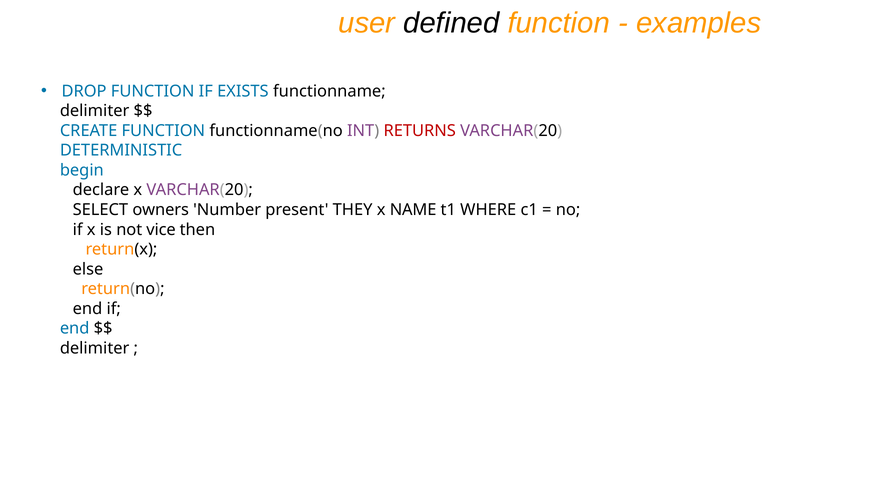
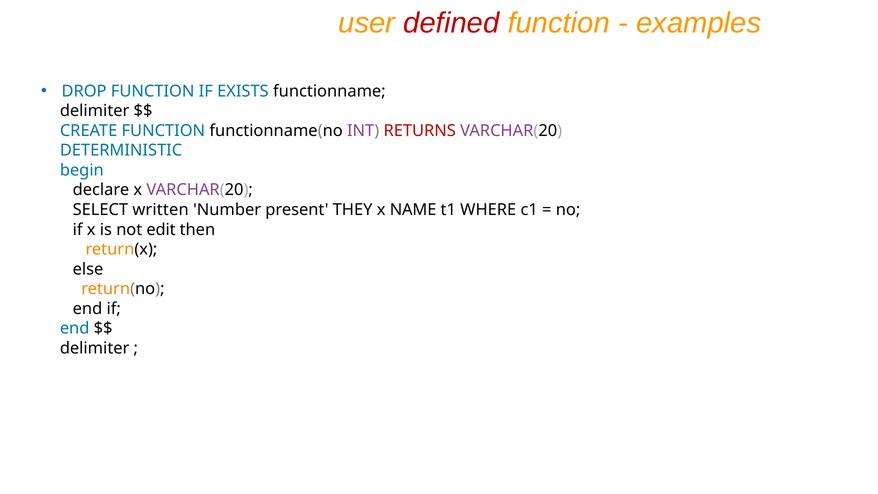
defined colour: black -> red (451, 23)
owners: owners -> written (161, 210)
vice: vice -> edit (161, 230)
